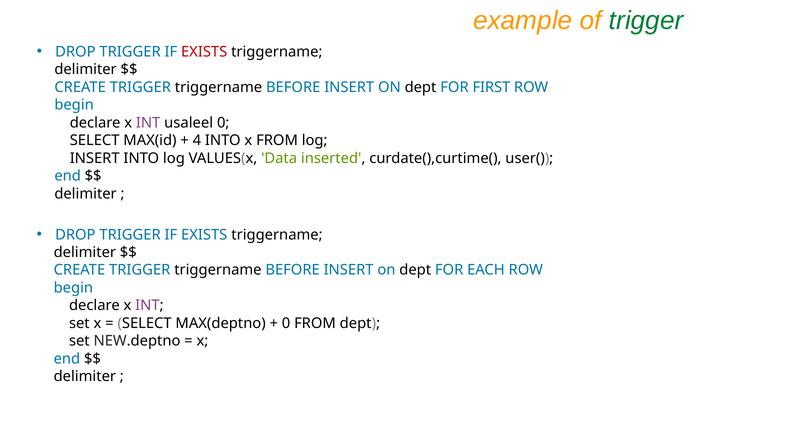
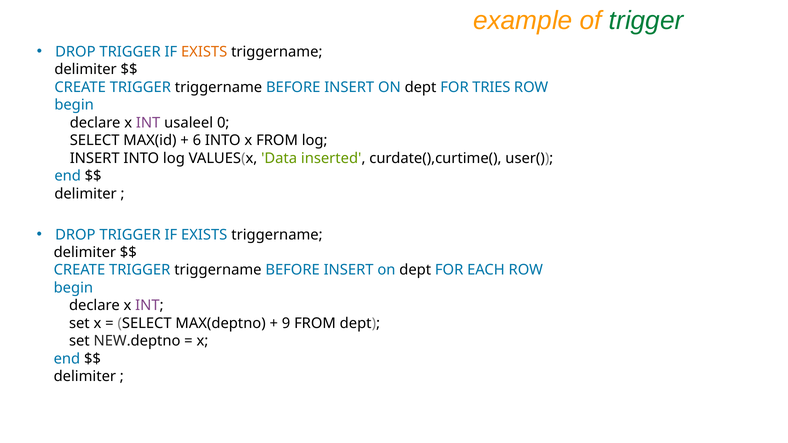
EXISTS colour: red -> orange (204, 52)
FIRST: FIRST -> TRIES (491, 87)
4: 4 -> 6 (197, 141)
0: 0 -> 9 (286, 323)
